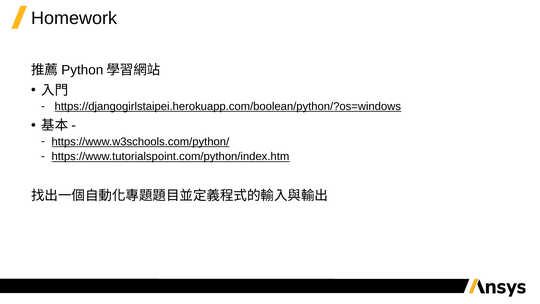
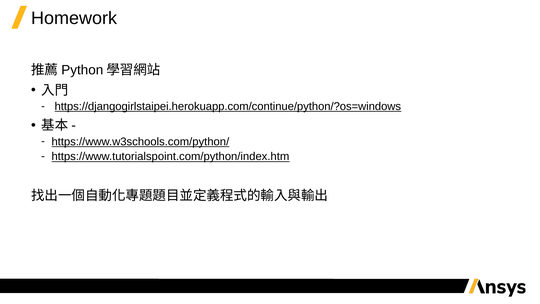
https://djangogirlstaipei.herokuapp.com/boolean/python/?os=windows: https://djangogirlstaipei.herokuapp.com/boolean/python/?os=windows -> https://djangogirlstaipei.herokuapp.com/continue/python/?os=windows (228, 106)
